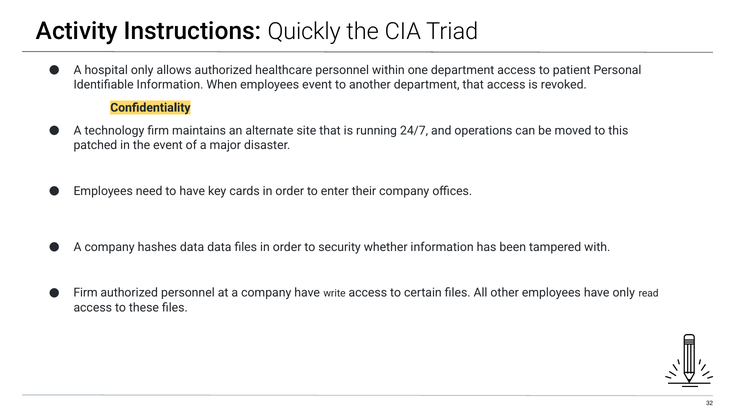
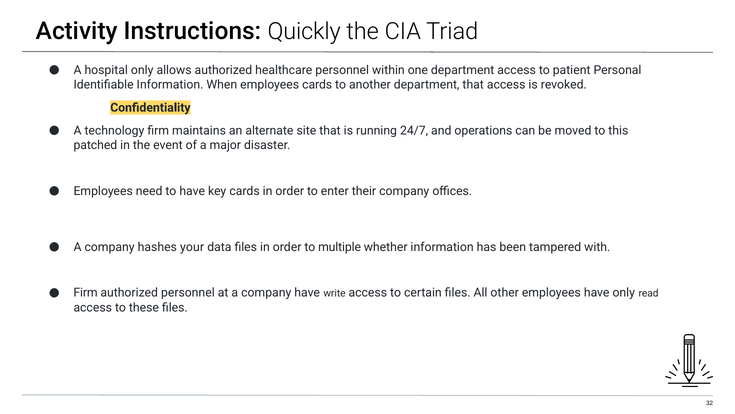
employees event: event -> cards (317, 85)
hashes data: data -> your (192, 247)
security: security -> multiple (340, 247)
